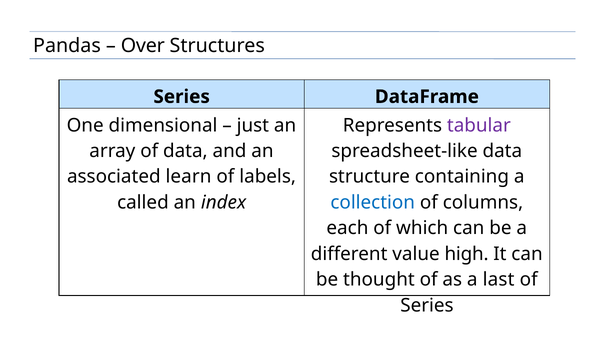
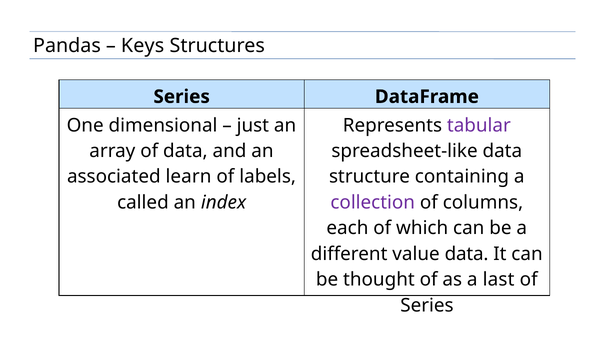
Over: Over -> Keys (143, 45)
collection colour: blue -> purple (373, 202)
value high: high -> data (467, 254)
